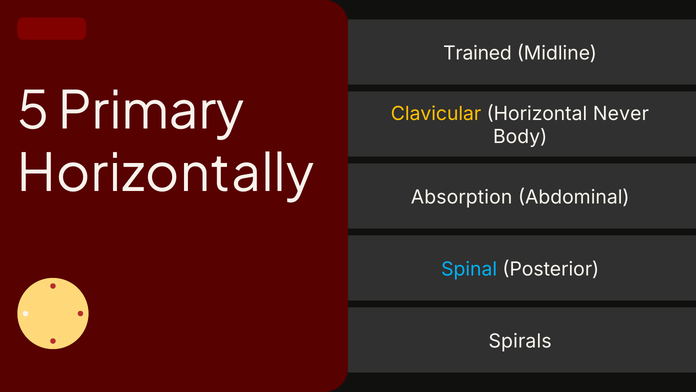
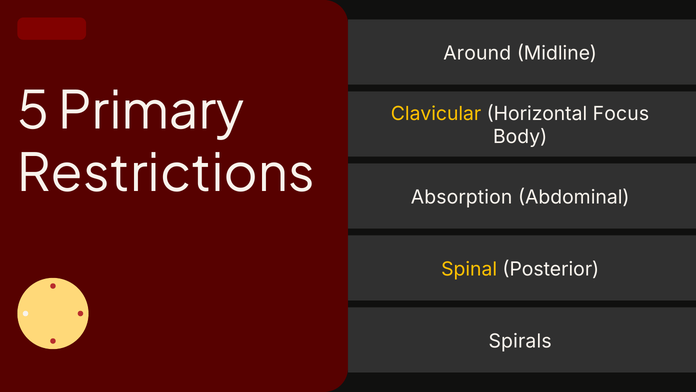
Trained: Trained -> Around (477, 53)
Never: Never -> Focus (621, 114)
Horizontally: Horizontally -> Restrictions (166, 174)
Spinal colour: light blue -> yellow (469, 269)
